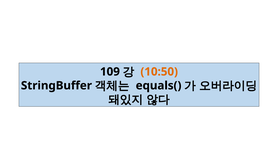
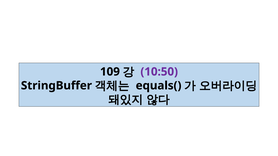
10:50 colour: orange -> purple (159, 72)
